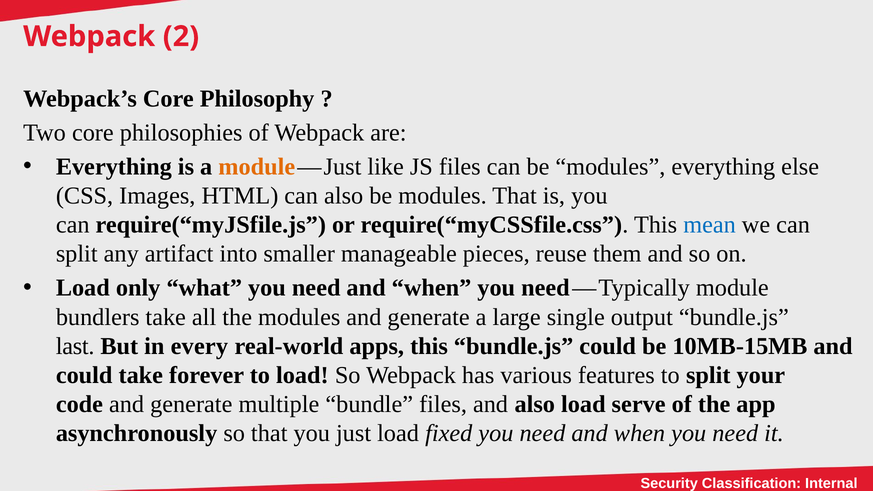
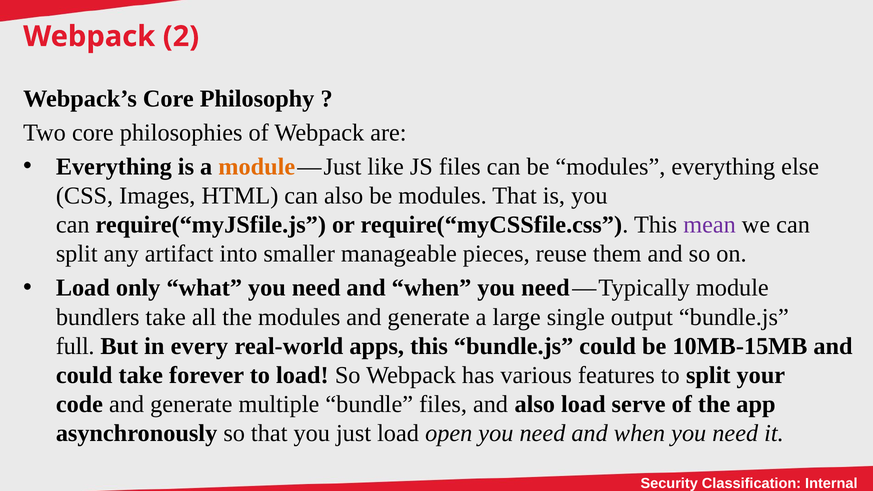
mean colour: blue -> purple (710, 225)
last: last -> full (75, 346)
fixed: fixed -> open (449, 434)
